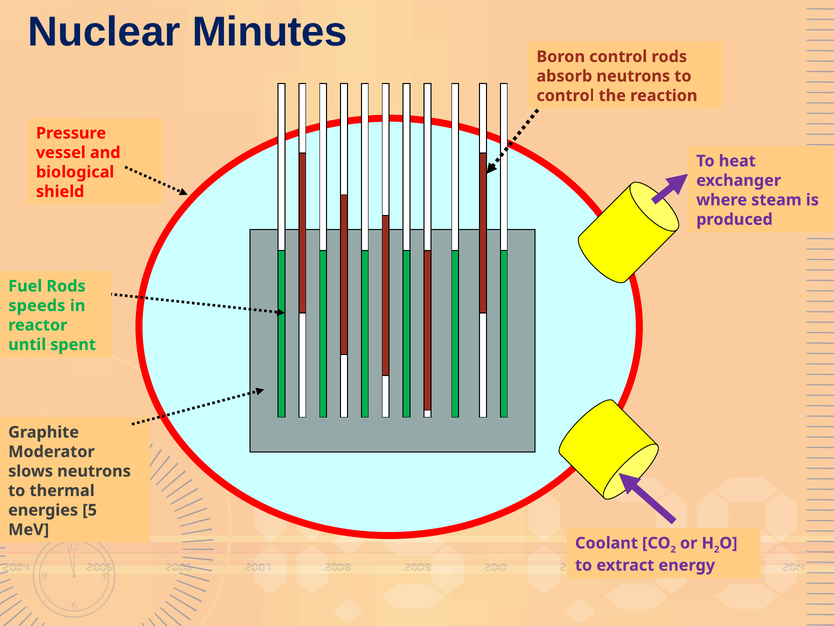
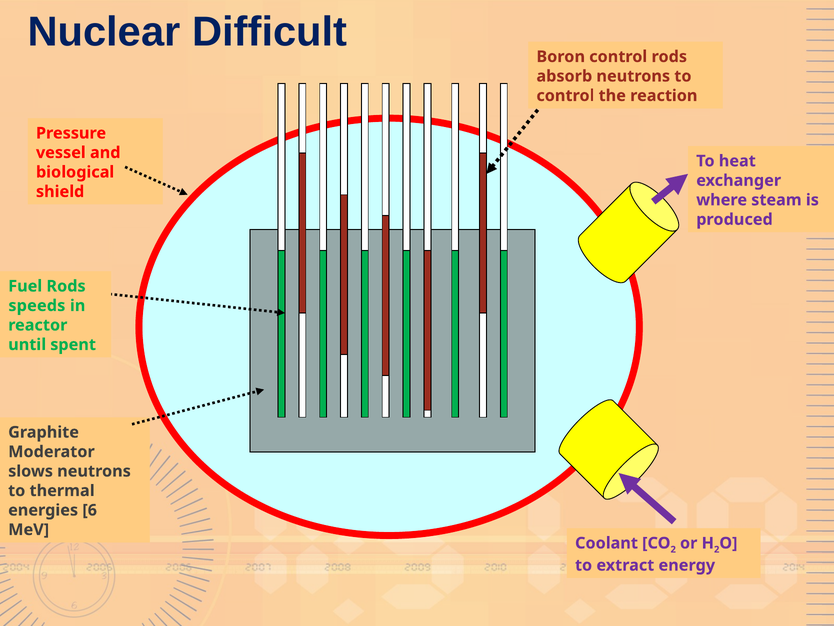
Minutes: Minutes -> Difficult (270, 32)
5: 5 -> 6 (90, 510)
